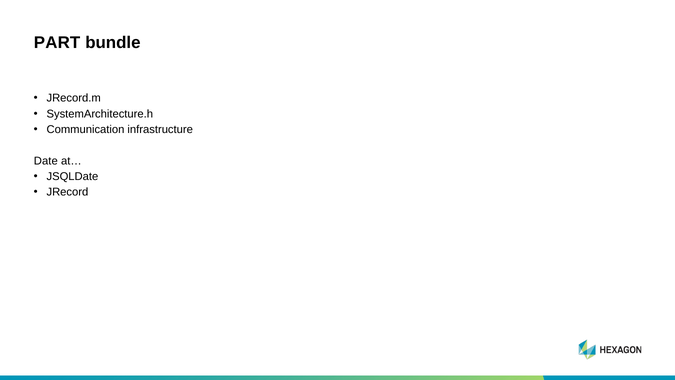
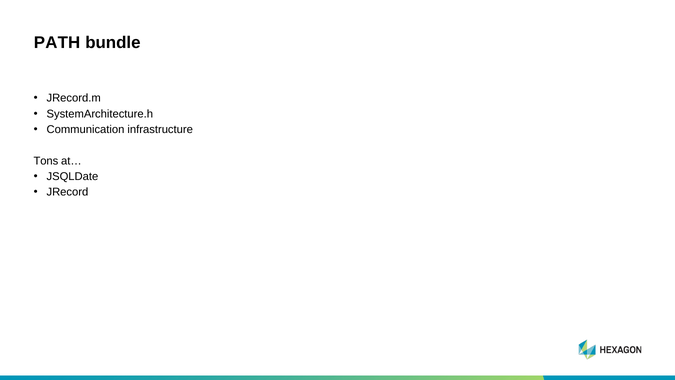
PART: PART -> PATH (57, 43)
Date: Date -> Tons (46, 161)
